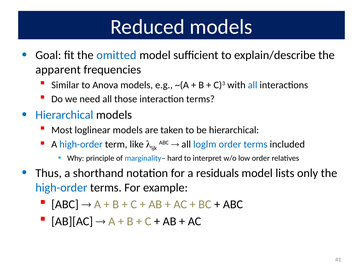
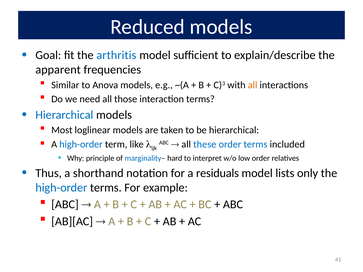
omitted: omitted -> arthritis (116, 55)
all colour: blue -> orange (253, 85)
loglm: loglm -> these (205, 144)
